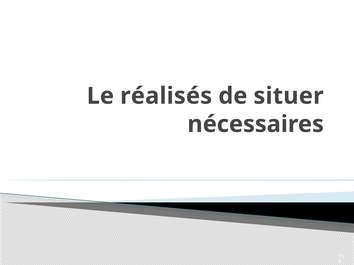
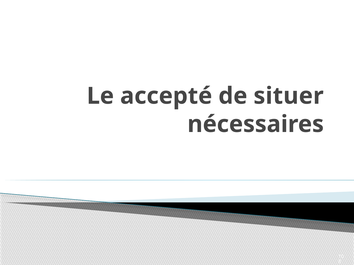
réalisés: réalisés -> accepté (166, 96)
